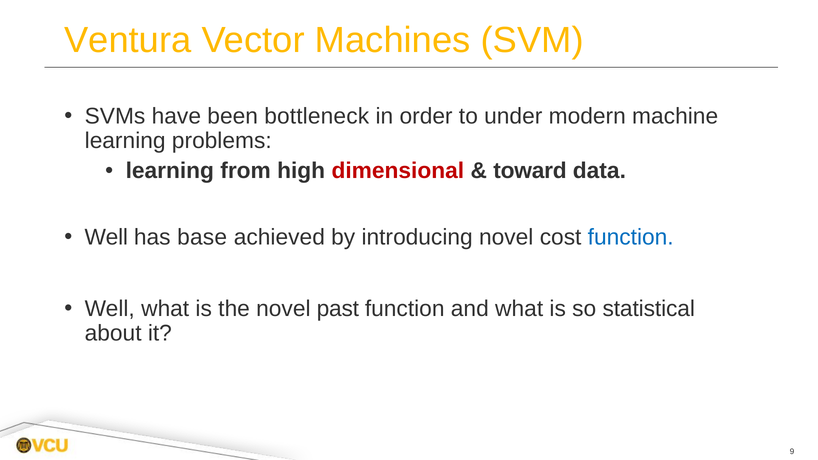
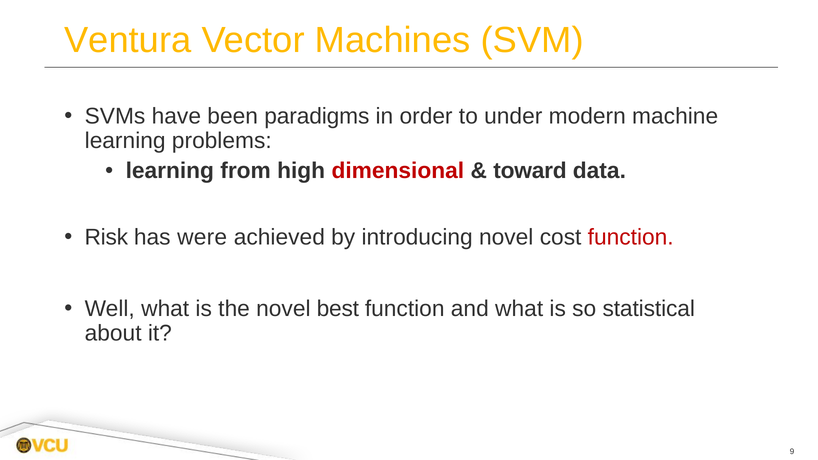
bottleneck: bottleneck -> paradigms (317, 116)
Well: Well -> Risk (106, 237)
base: base -> were (202, 237)
function colour: blue -> red (631, 237)
past: past -> best (338, 309)
